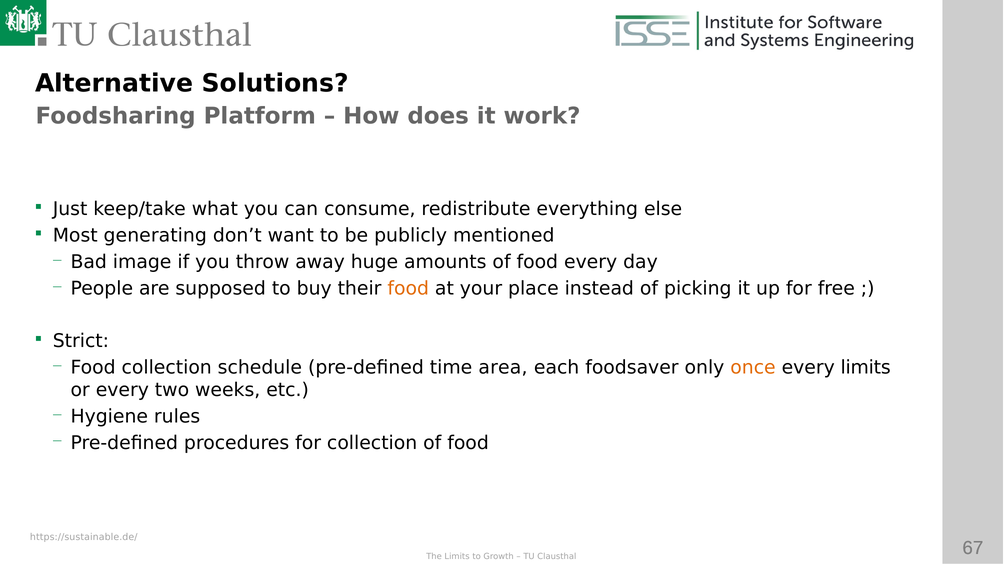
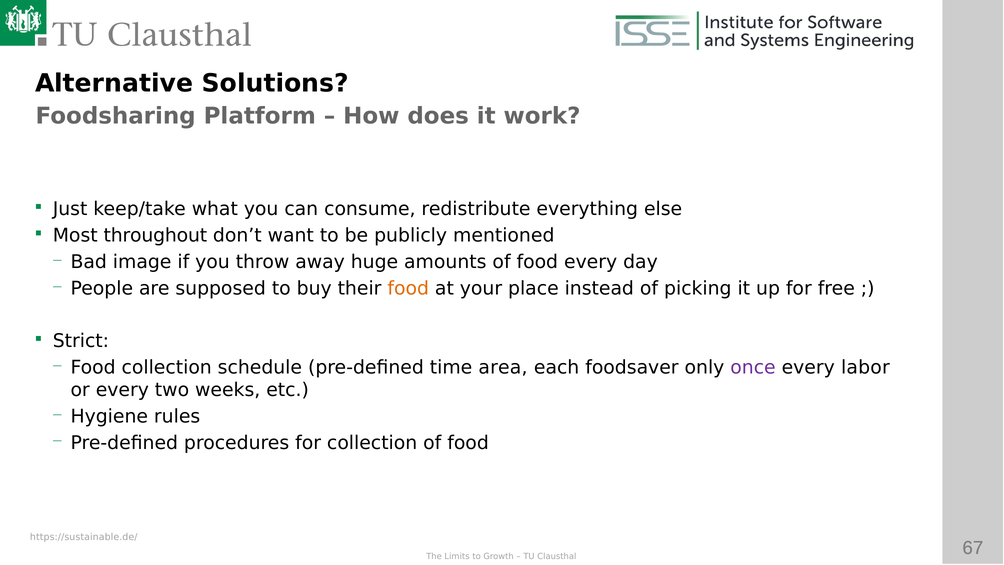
generating: generating -> throughout (155, 236)
once colour: orange -> purple (753, 367)
every limits: limits -> labor (865, 367)
